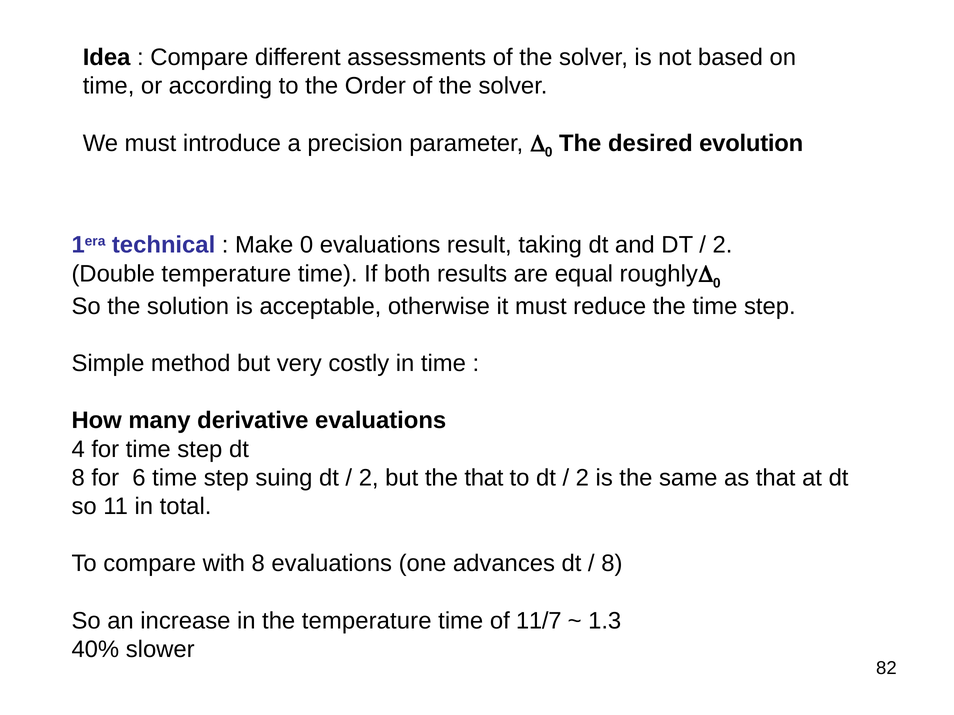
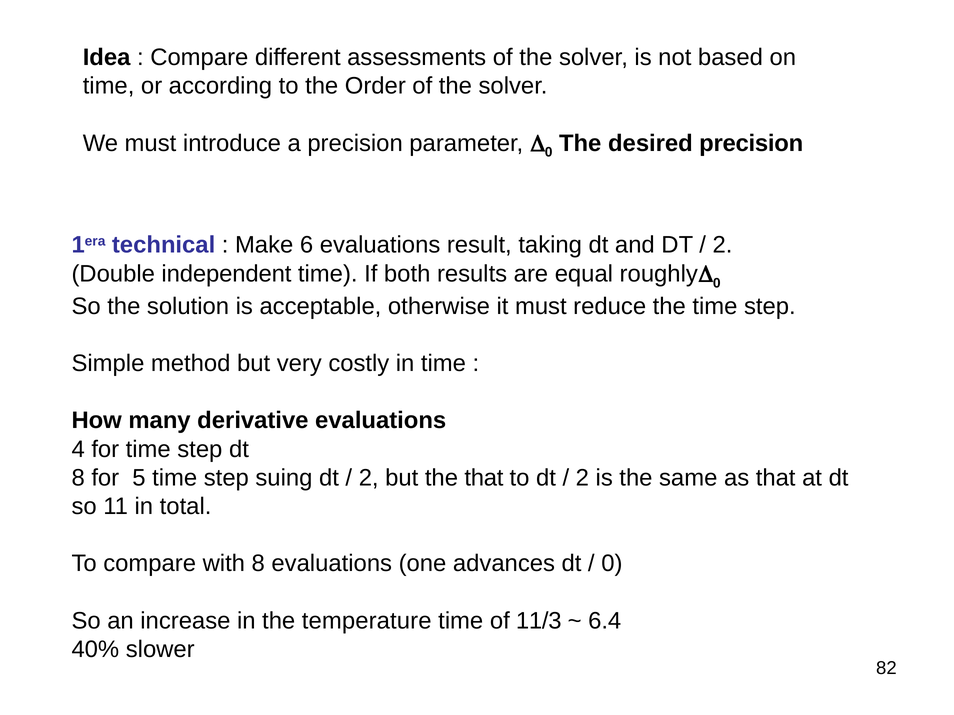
desired evolution: evolution -> precision (751, 143)
Make 0: 0 -> 6 (307, 245)
Double temperature: temperature -> independent (226, 274)
6: 6 -> 5 (139, 478)
8: 8 -> 0 (612, 564)
11/7: 11/7 -> 11/3 (539, 621)
1.3: 1.3 -> 6.4 (605, 621)
